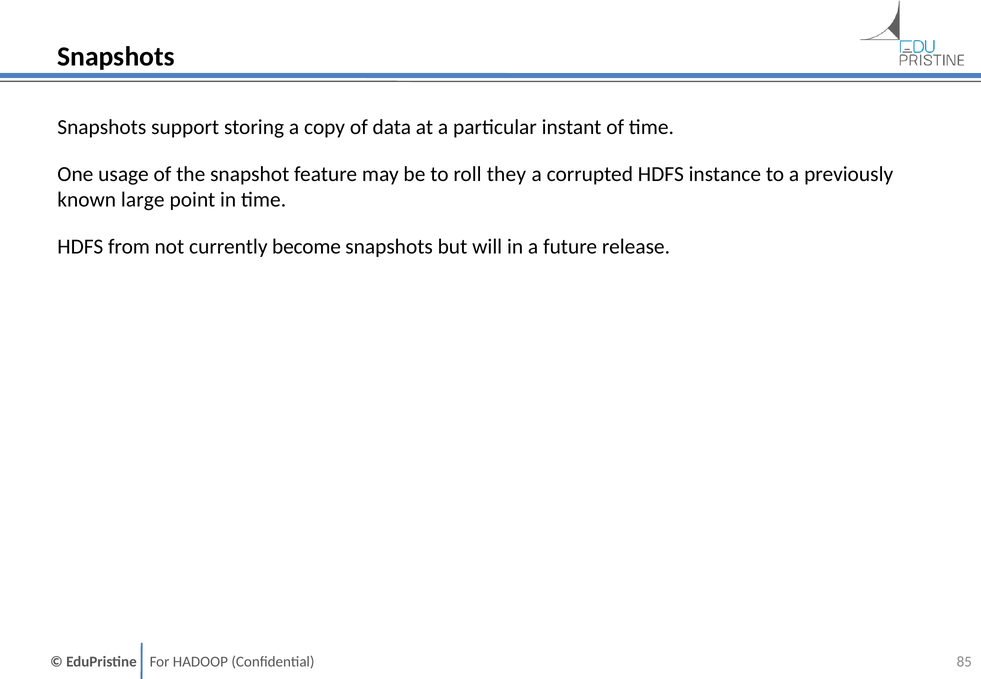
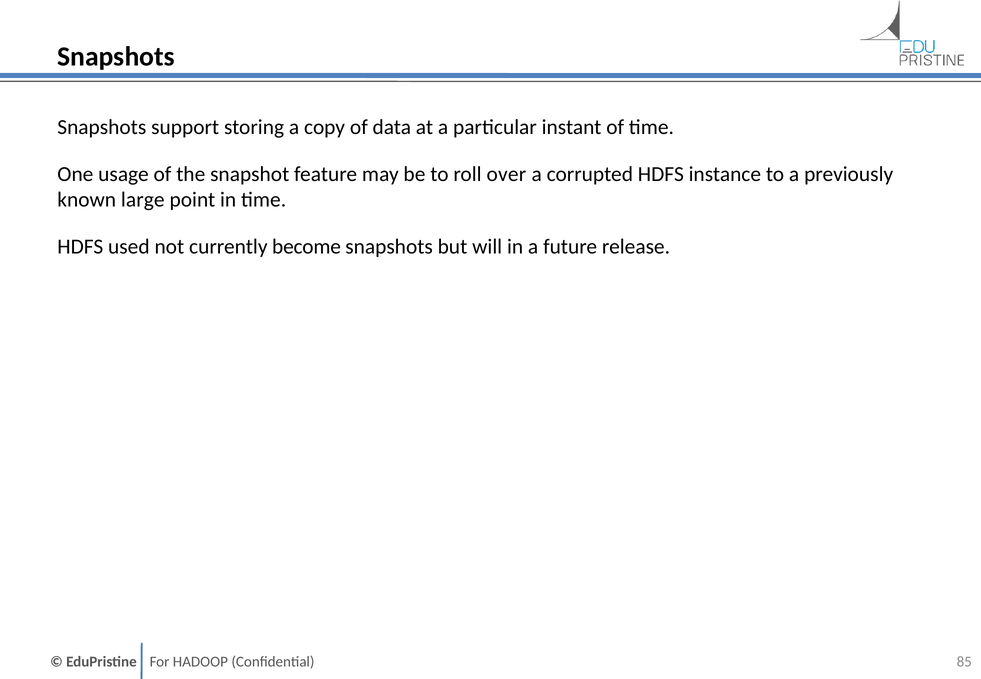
they: they -> over (506, 174)
from: from -> used (129, 247)
